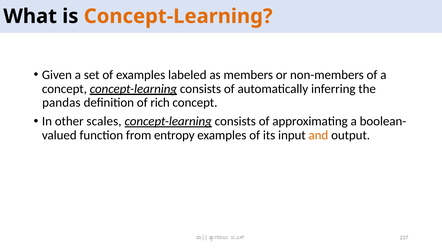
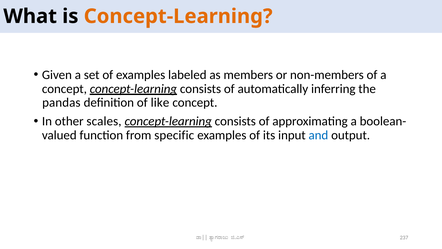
rich: rich -> like (160, 103)
entropy: entropy -> specific (174, 135)
and colour: orange -> blue (318, 135)
